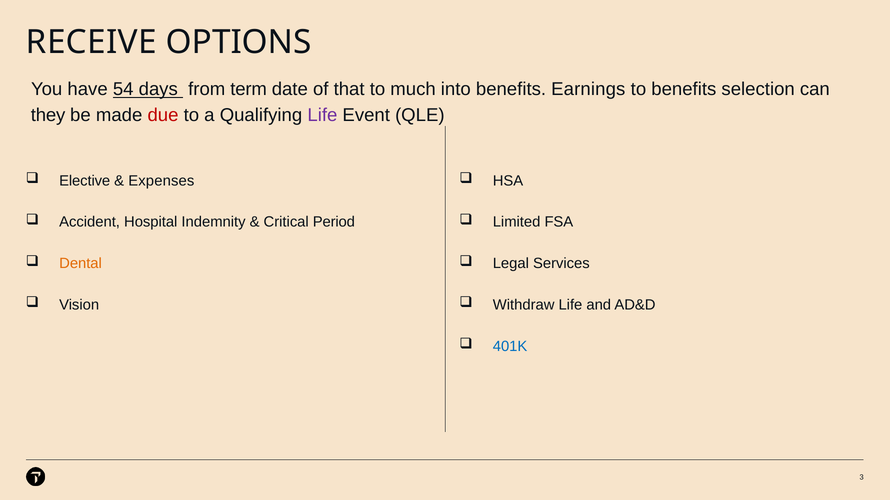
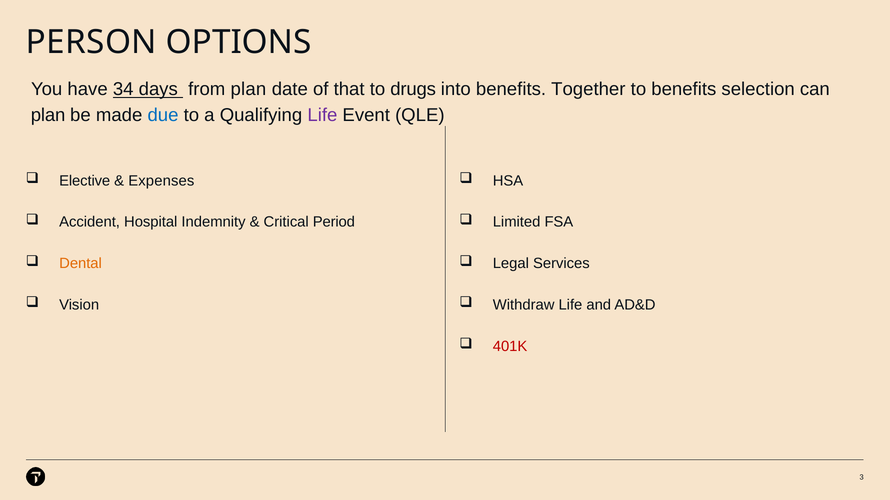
RECEIVE: RECEIVE -> PERSON (91, 42)
54: 54 -> 34 (123, 89)
from term: term -> plan (248, 89)
much: much -> drugs (413, 89)
Earnings: Earnings -> Together (588, 89)
they: they -> plan (48, 115)
due colour: red -> blue (163, 115)
401K colour: blue -> red (510, 347)
